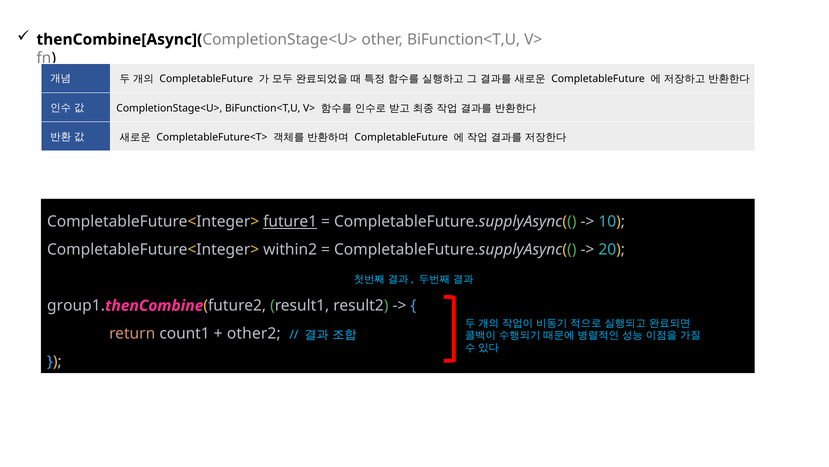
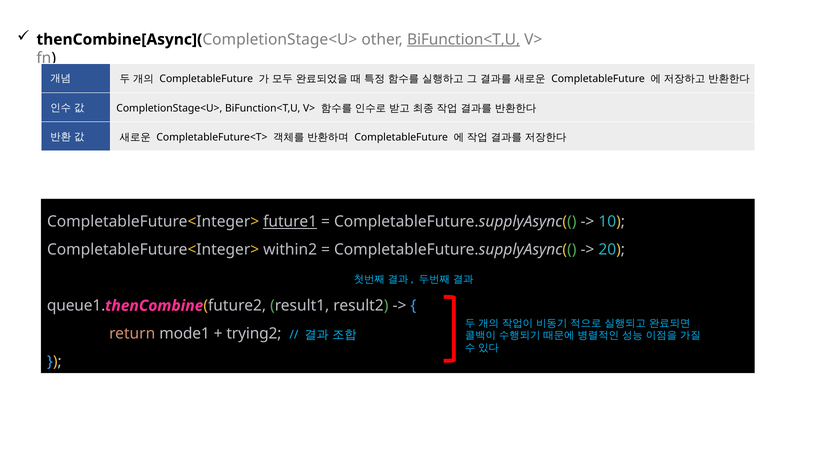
BiFunction<T,U underline: none -> present (464, 39)
group1: group1 -> queue1 (76, 305)
count1: count1 -> mode1 (185, 333)
other2: other2 -> trying2 (254, 333)
